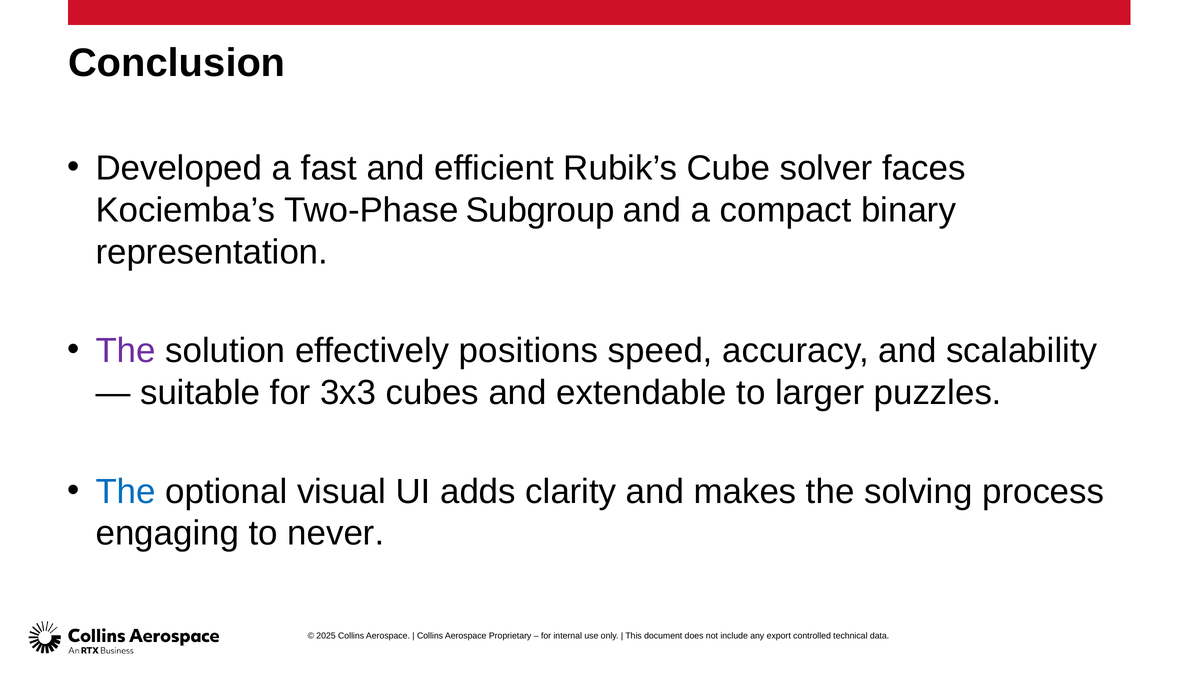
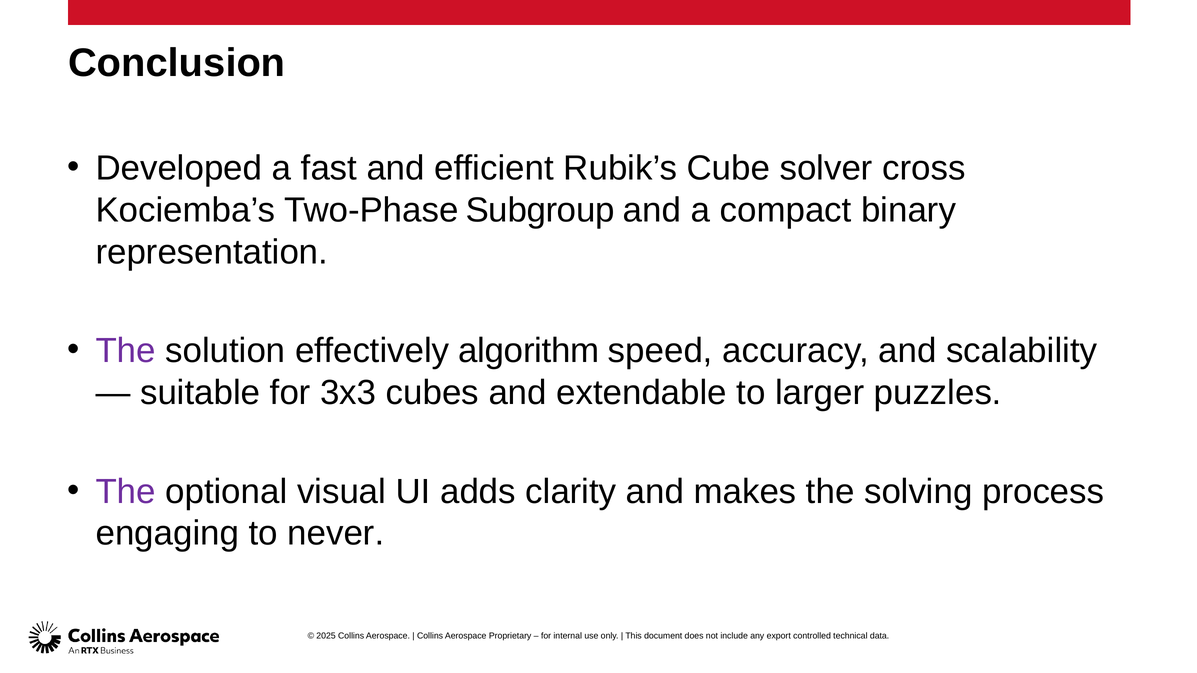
faces: faces -> cross (924, 168)
positions: positions -> algorithm (529, 351)
The colour: blue -> purple (126, 492)
